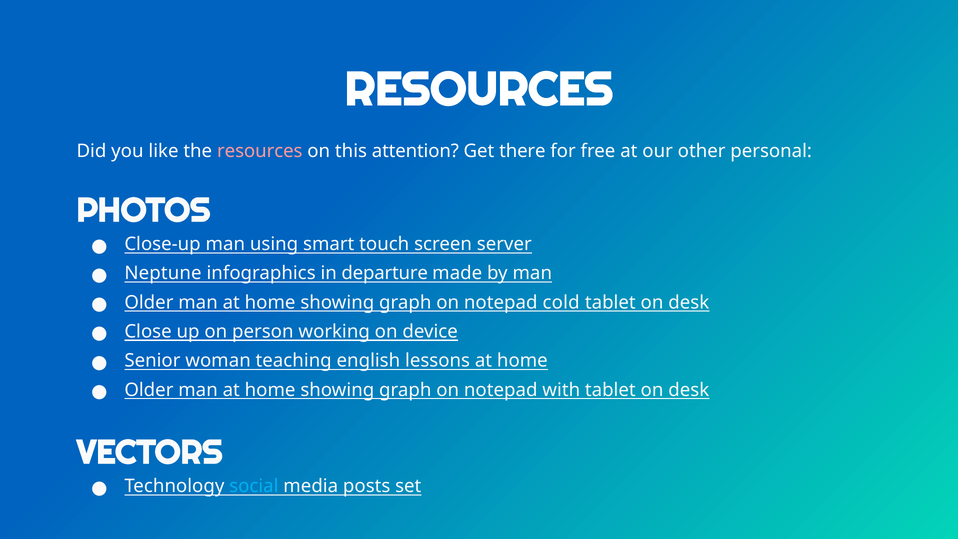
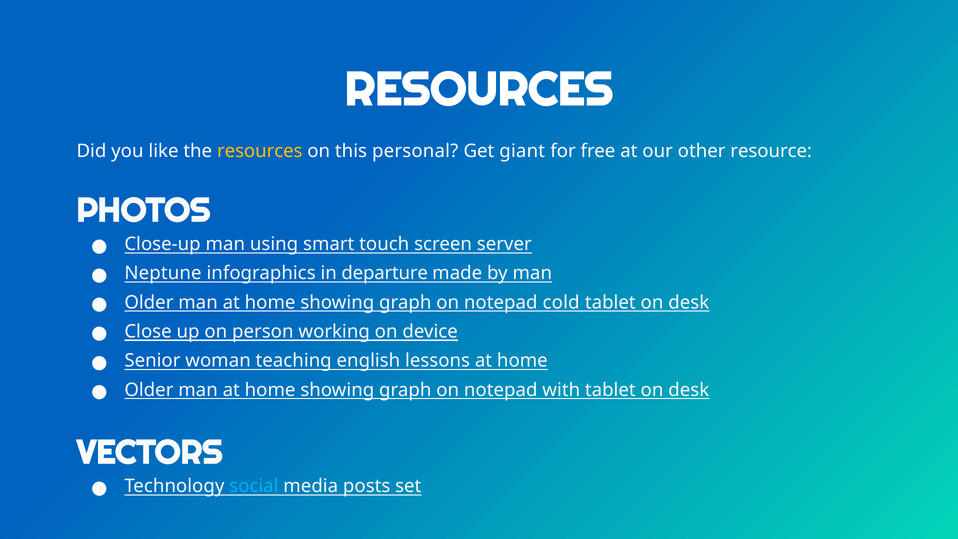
resources colour: pink -> yellow (260, 151)
attention: attention -> personal (415, 151)
there: there -> giant (522, 151)
personal: personal -> resource (771, 151)
